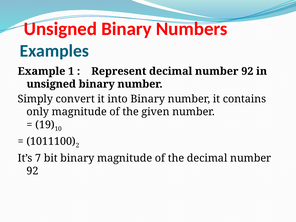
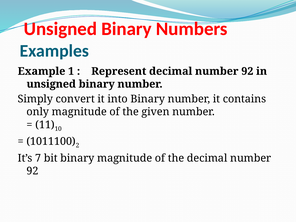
19: 19 -> 11 (45, 125)
